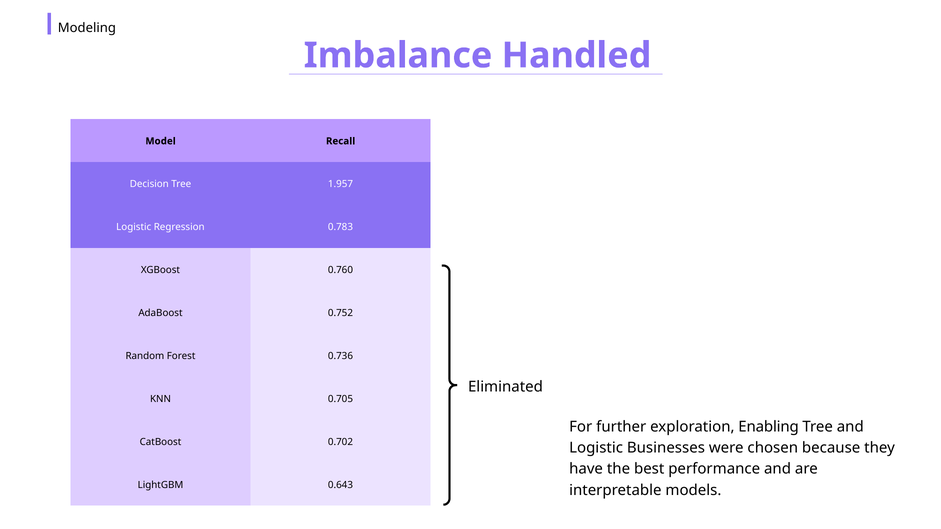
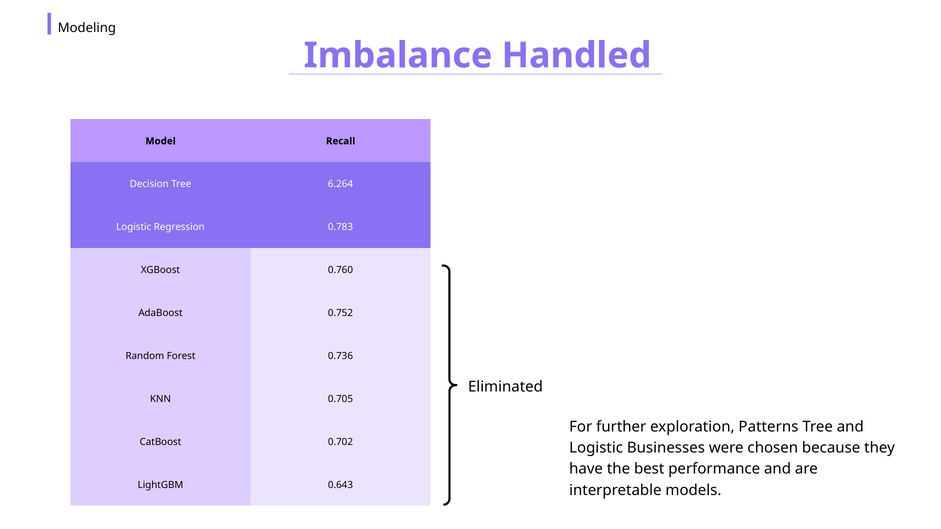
1.957: 1.957 -> 6.264 (340, 184)
Enabling: Enabling -> Patterns (768, 427)
